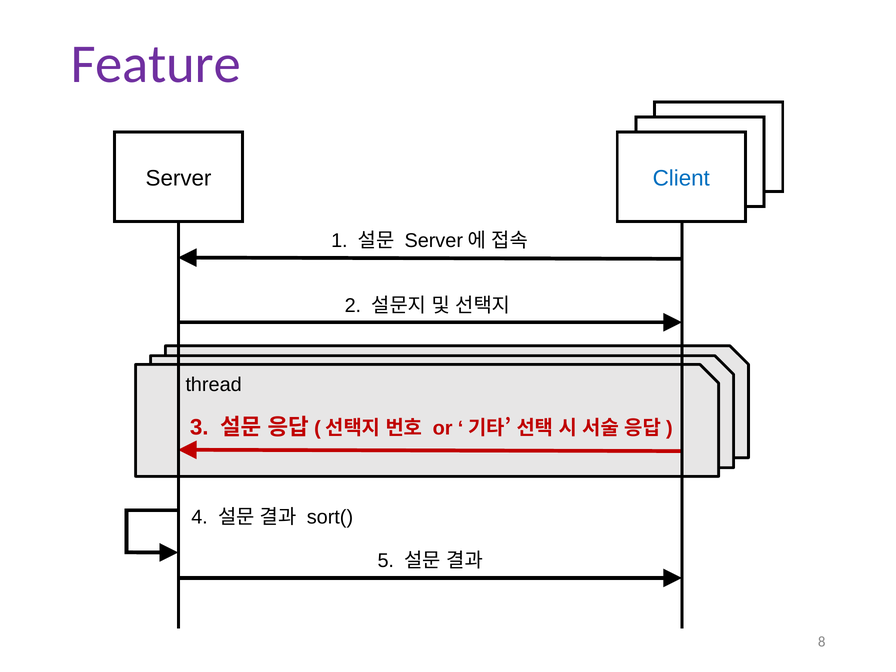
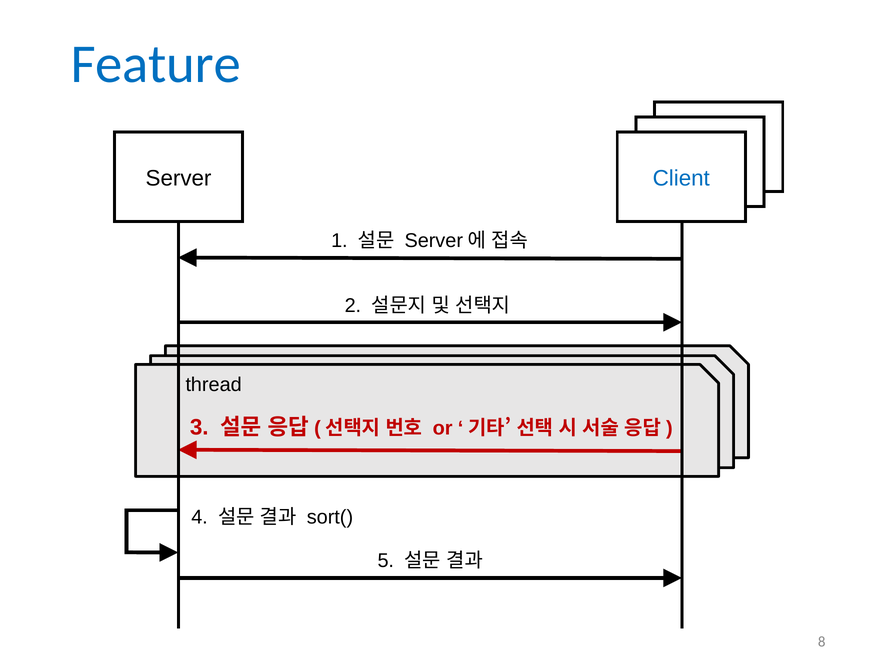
Feature colour: purple -> blue (156, 64)
